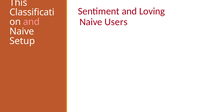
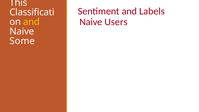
Loving: Loving -> Labels (152, 11)
and colour: pink -> yellow (31, 22)
Setup: Setup -> Some (22, 41)
